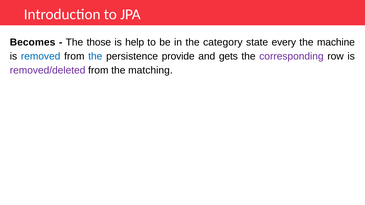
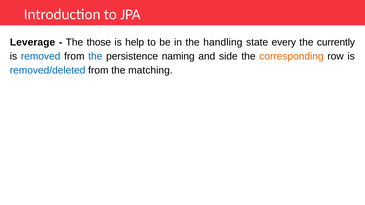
Becomes: Becomes -> Leverage (33, 42)
category: category -> handling (223, 42)
machine: machine -> currently (336, 42)
provide: provide -> naming (178, 56)
gets: gets -> side (228, 56)
corresponding colour: purple -> orange (291, 56)
removed/deleted colour: purple -> blue (48, 70)
